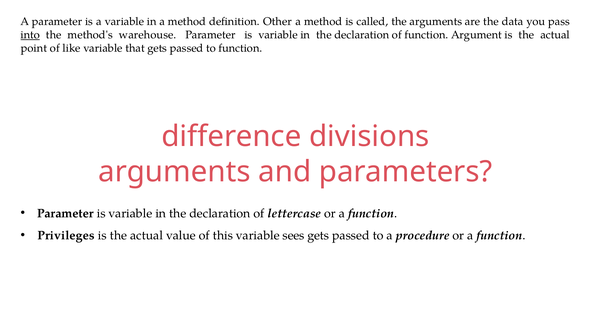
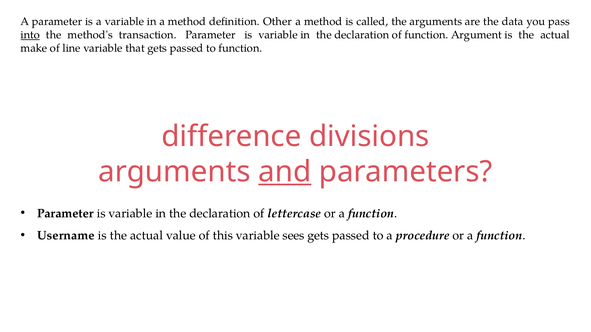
warehouse: warehouse -> transaction (148, 35)
point: point -> make (34, 48)
like: like -> line (72, 48)
and underline: none -> present (285, 172)
Privileges: Privileges -> Username (66, 236)
